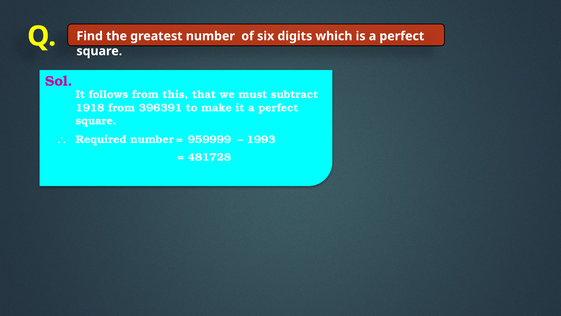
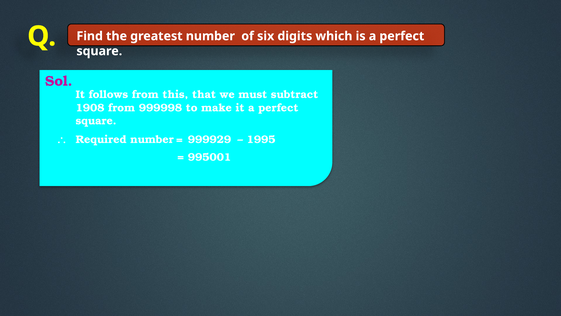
1918: 1918 -> 1908 (90, 108)
396391: 396391 -> 999998 (160, 108)
1993: 1993 -> 1995 (261, 139)
959999: 959999 -> 999929 (209, 139)
481728: 481728 -> 995001 (209, 157)
